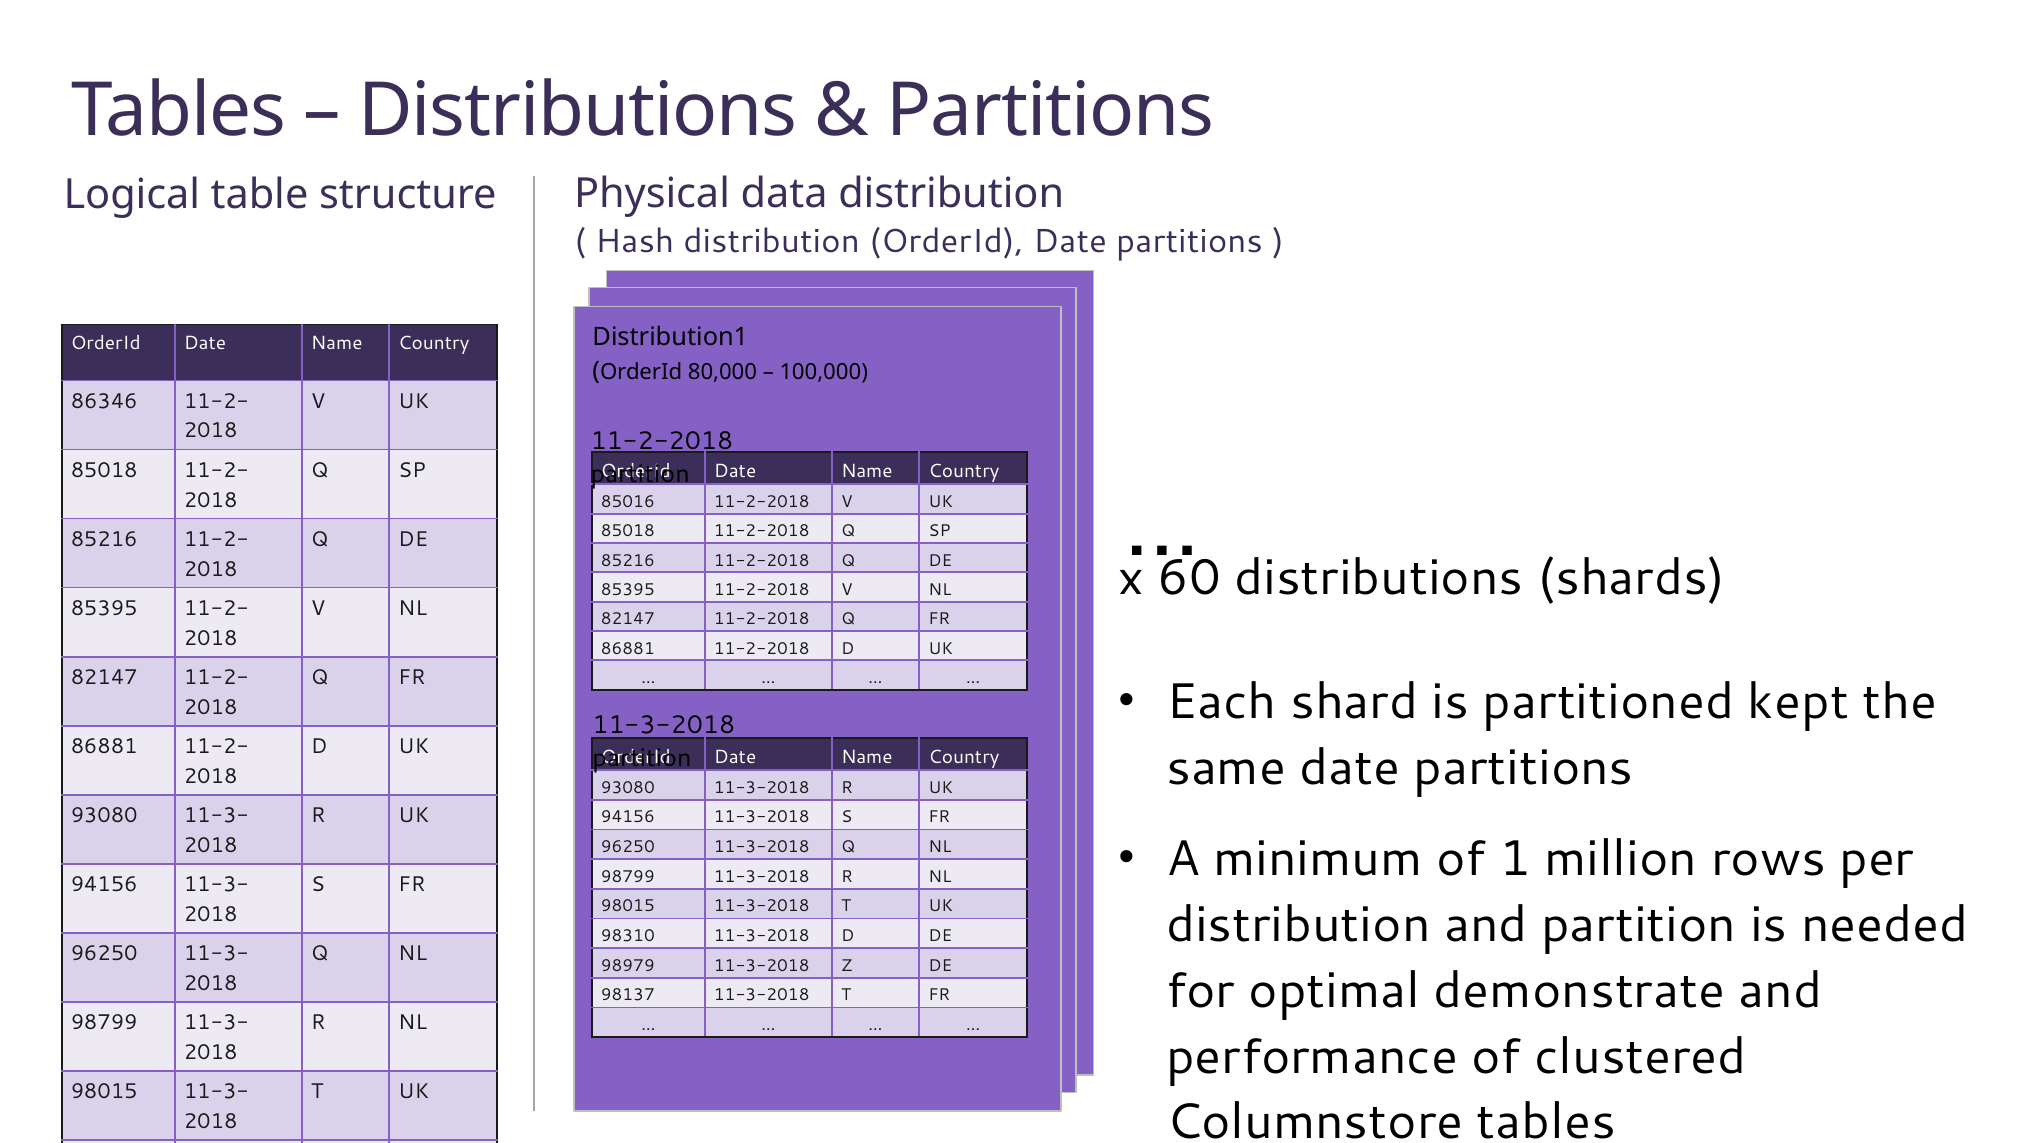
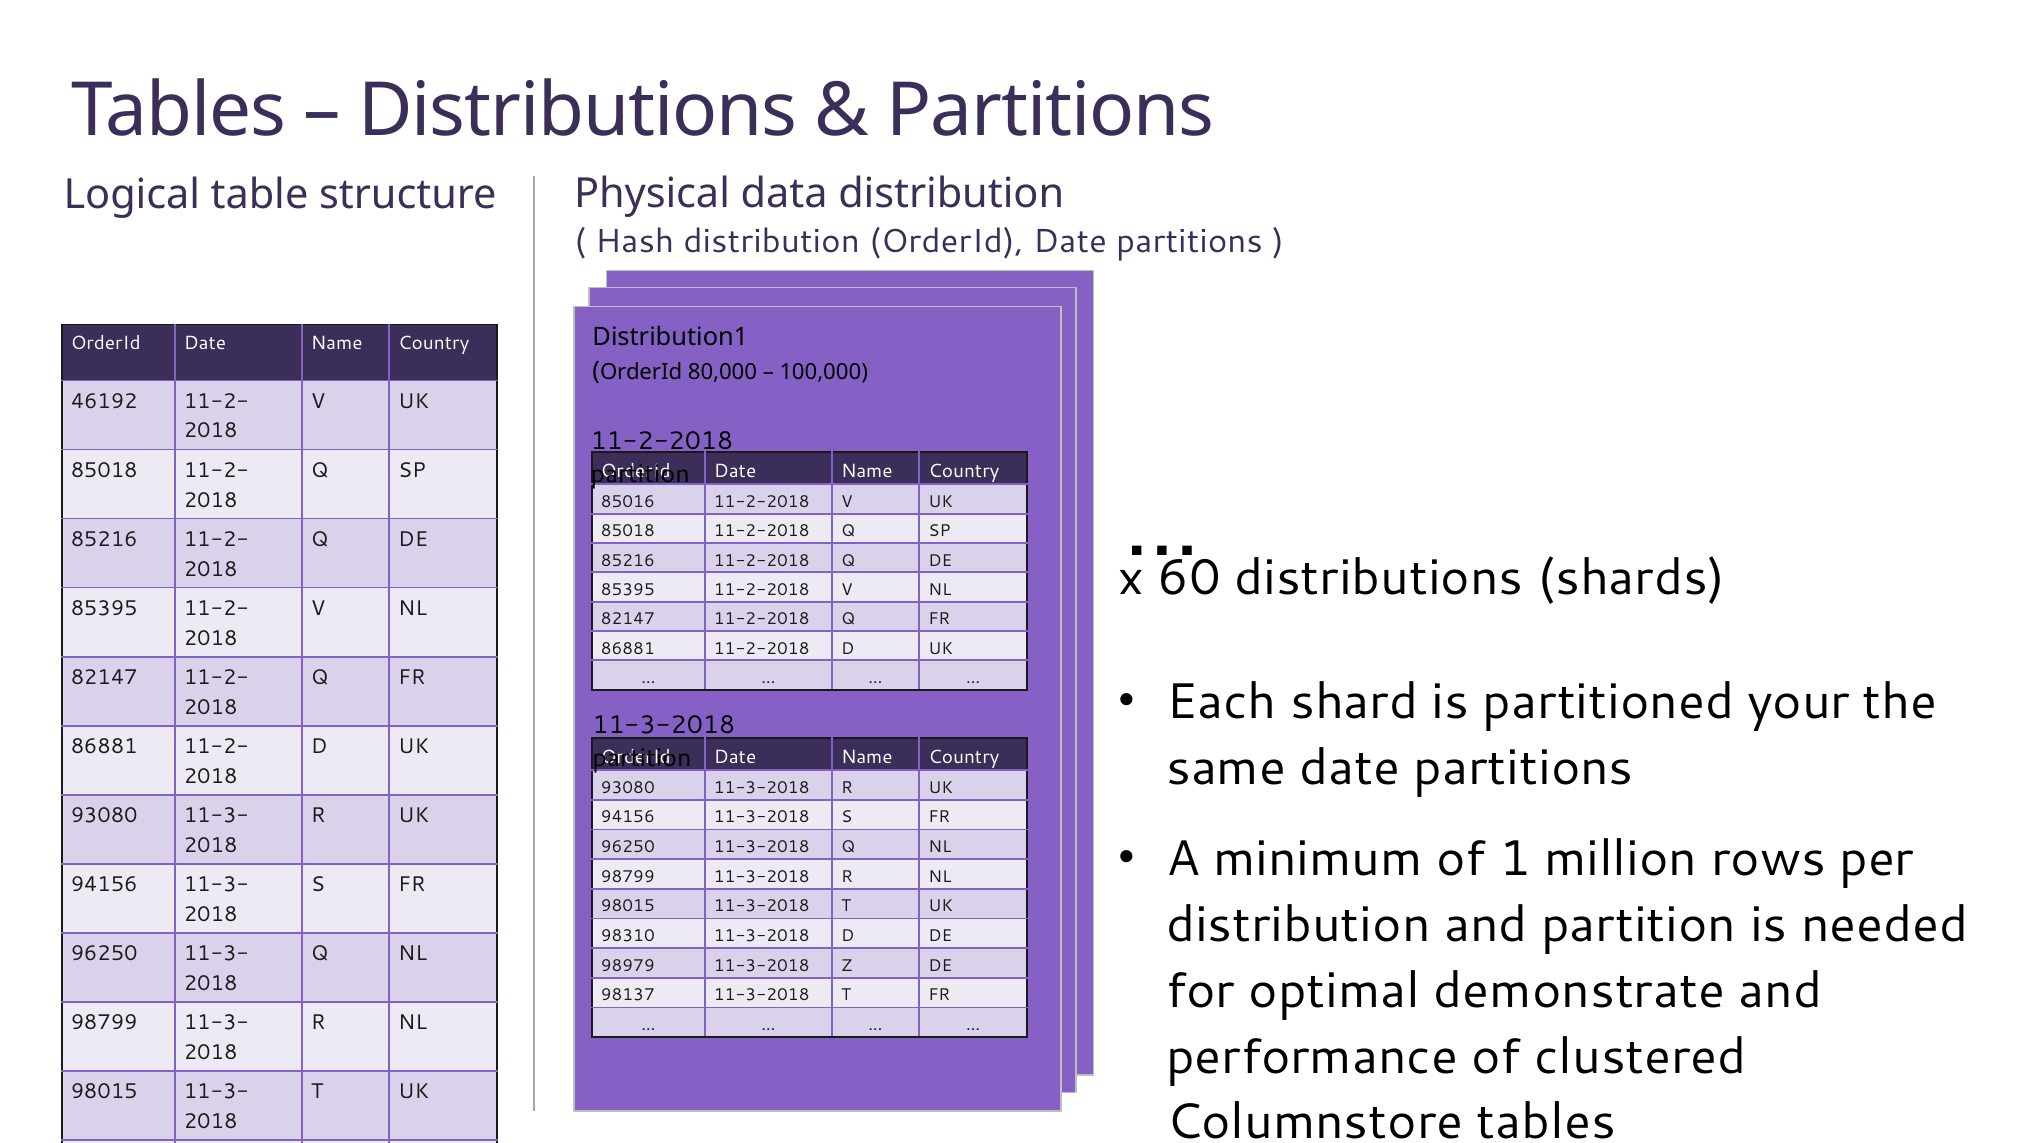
86346: 86346 -> 46192 (104, 401)
kept: kept -> your (1799, 703)
